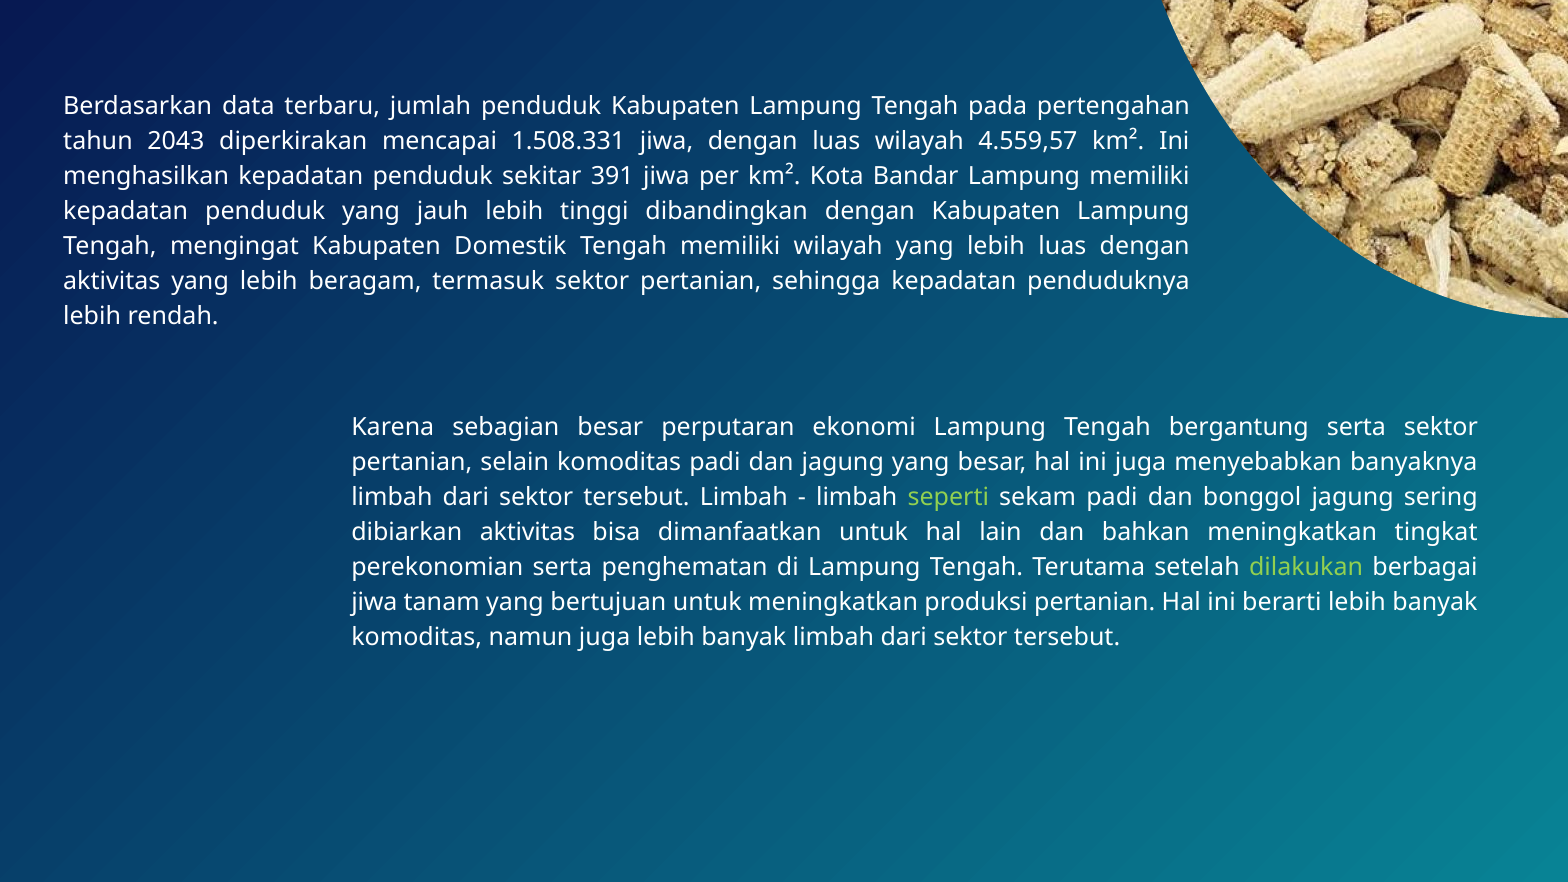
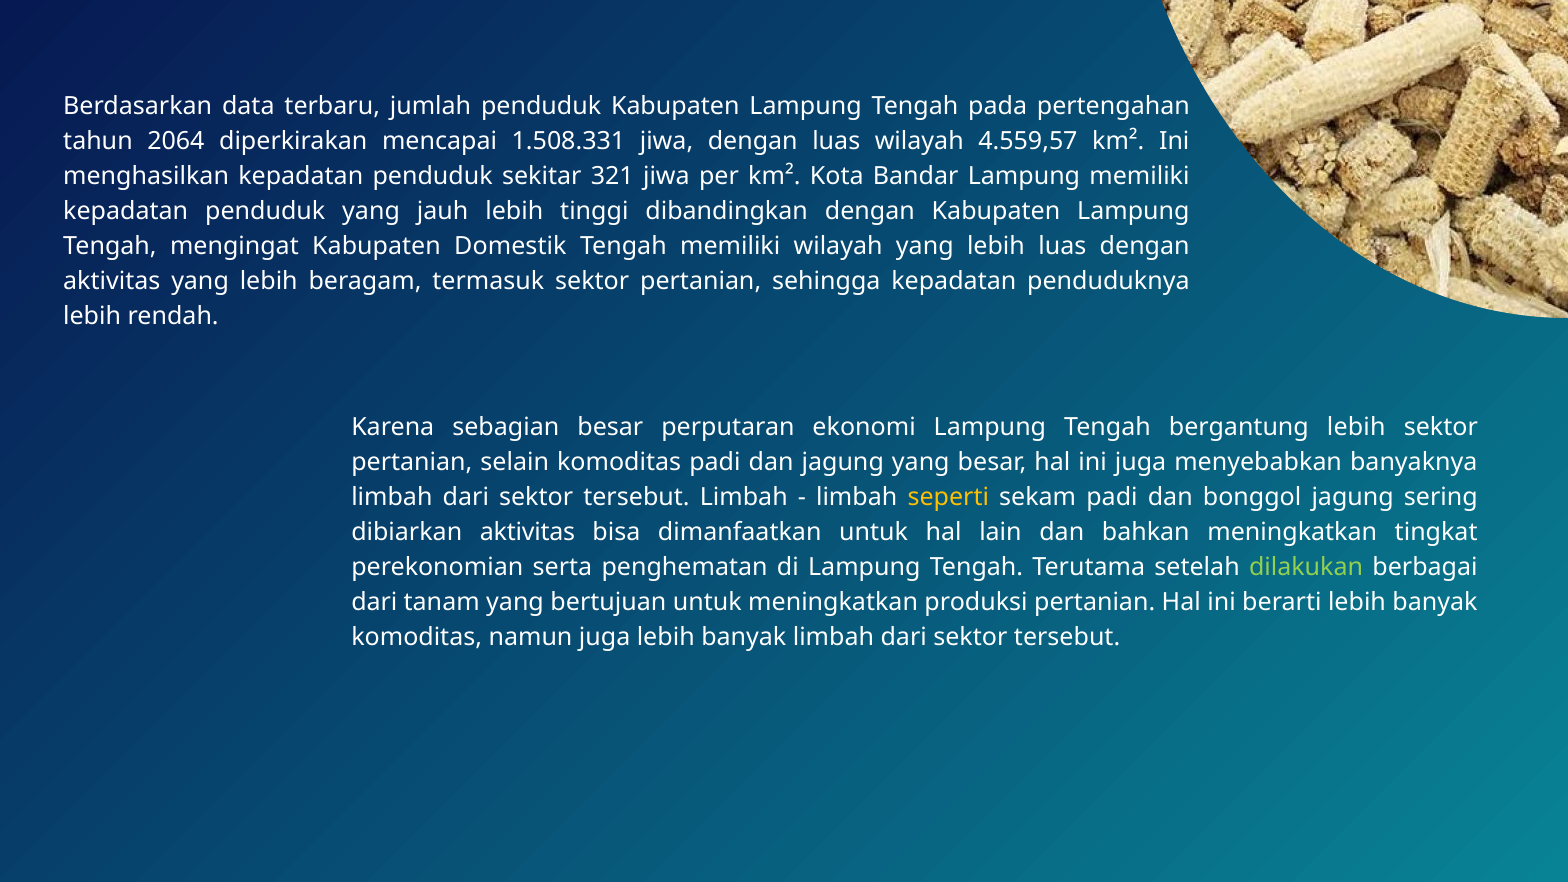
2043: 2043 -> 2064 (176, 141)
391: 391 -> 321 (612, 176)
bergantung serta: serta -> lebih (1356, 427)
seperti colour: light green -> yellow (948, 497)
jiwa: jiwa -> dari (374, 602)
